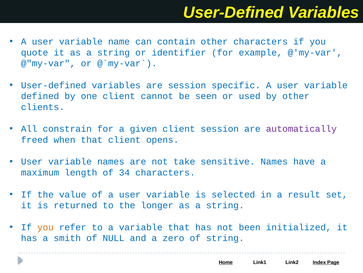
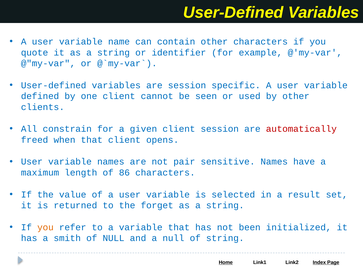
automatically colour: purple -> red (301, 129)
take: take -> pair (184, 161)
34: 34 -> 86 (124, 172)
longer: longer -> forget (157, 205)
a zero: zero -> null (173, 238)
